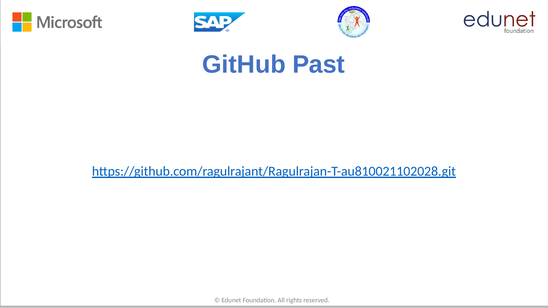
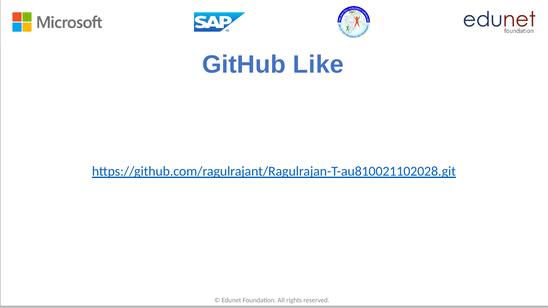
Past: Past -> Like (318, 64)
